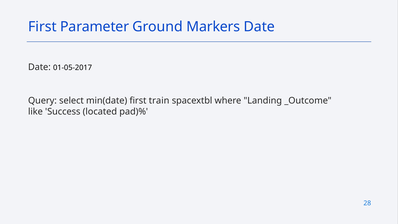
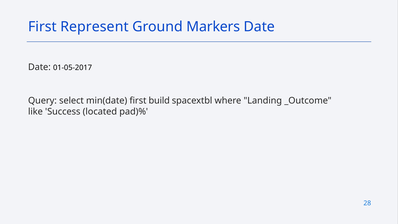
Parameter: Parameter -> Represent (94, 27)
train: train -> build (159, 101)
